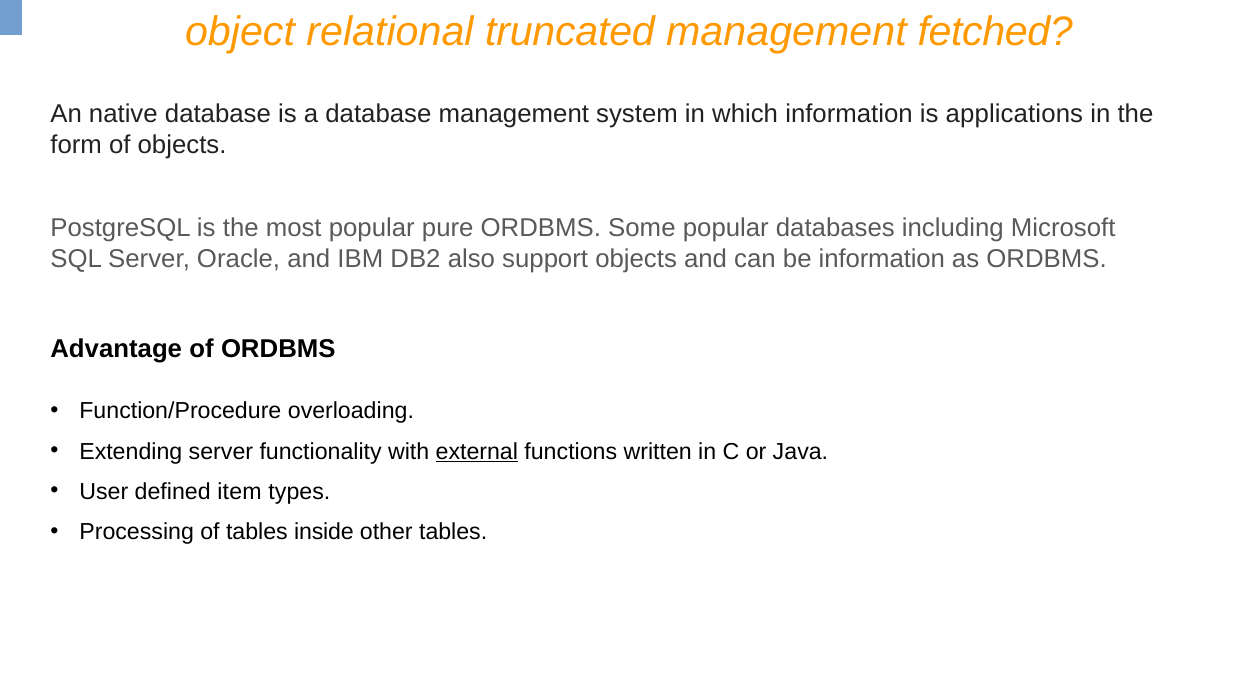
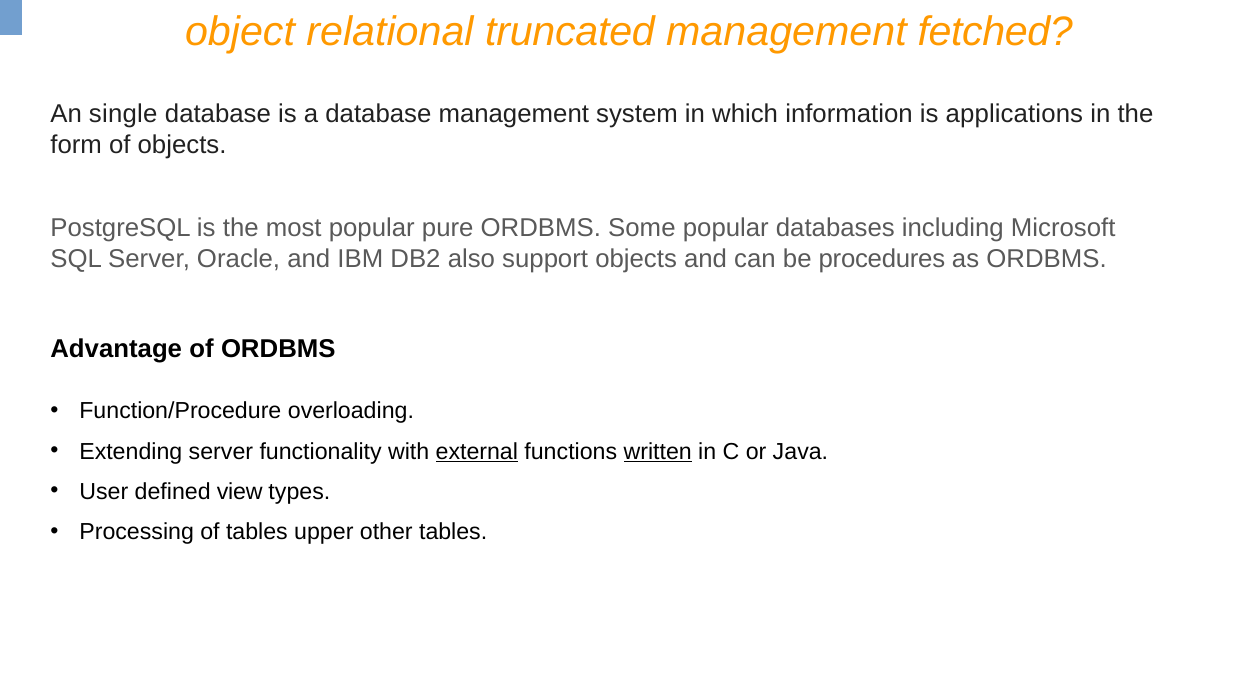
native: native -> single (123, 114)
be information: information -> procedures (882, 259)
written underline: none -> present (658, 452)
item: item -> view (240, 492)
inside: inside -> upper (324, 532)
